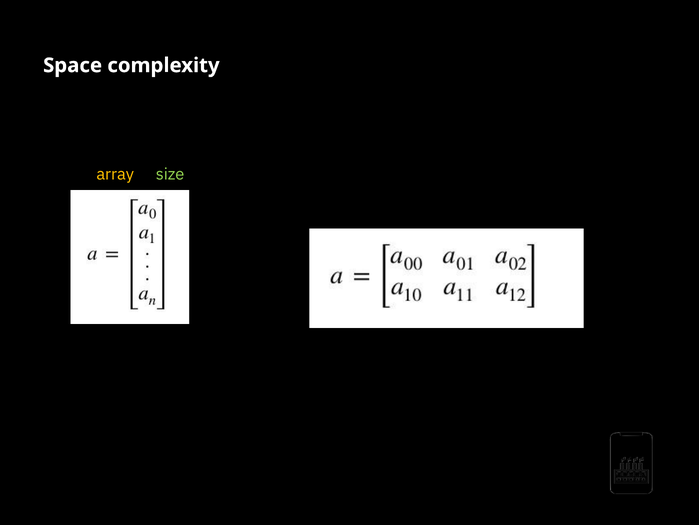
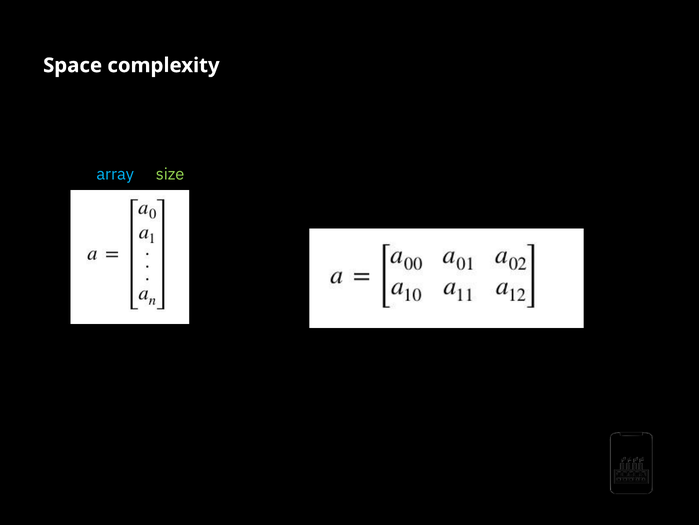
array colour: yellow -> light blue (115, 174)
